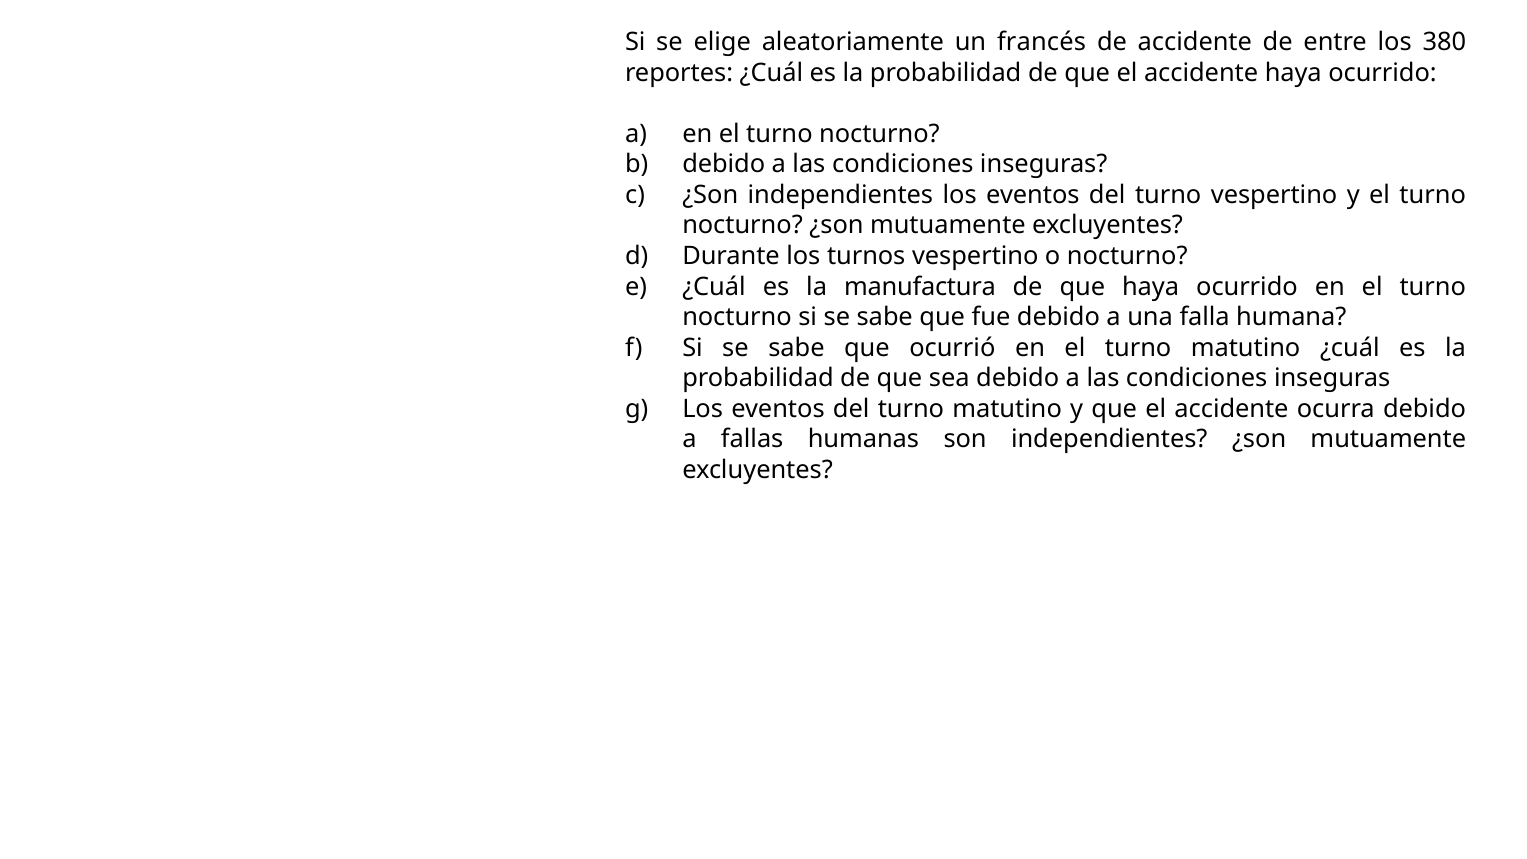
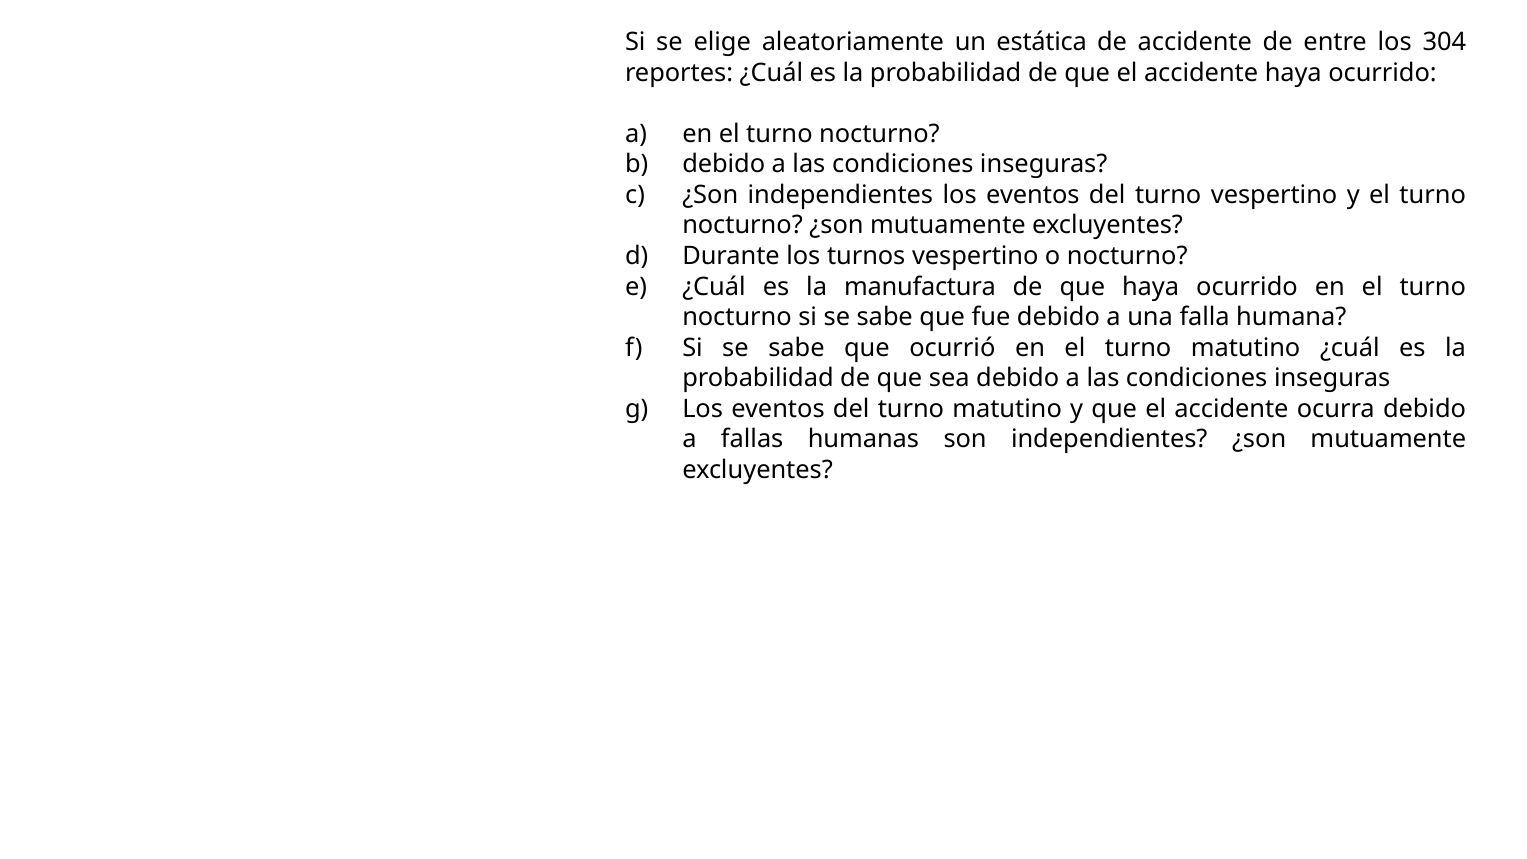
francés: francés -> estática (1042, 42)
380: 380 -> 304 (1444, 42)
